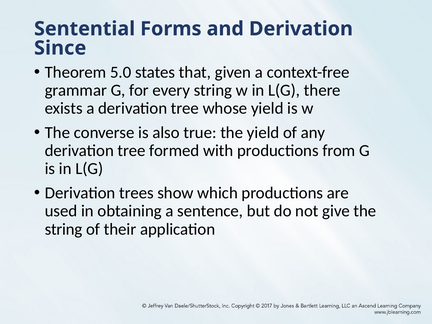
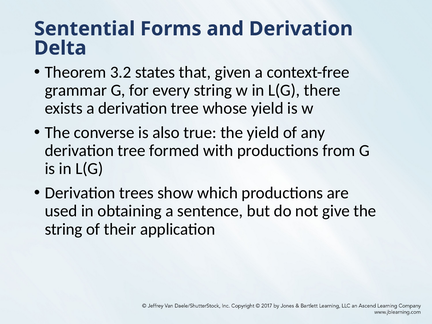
Since: Since -> Delta (60, 48)
5.0: 5.0 -> 3.2 (121, 72)
